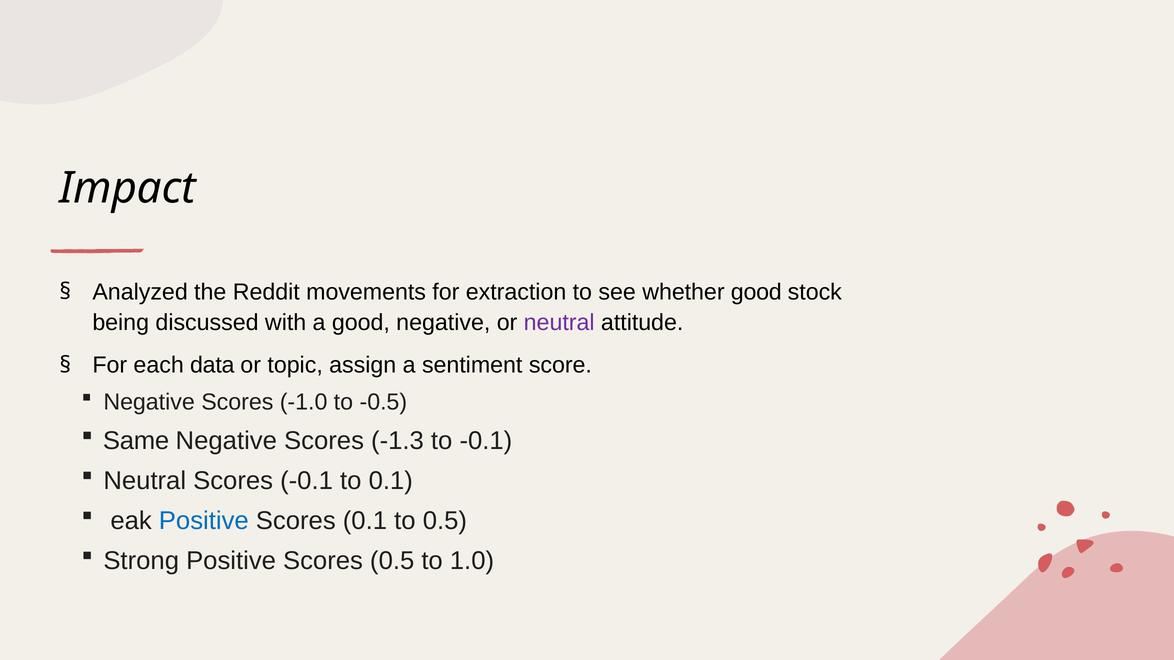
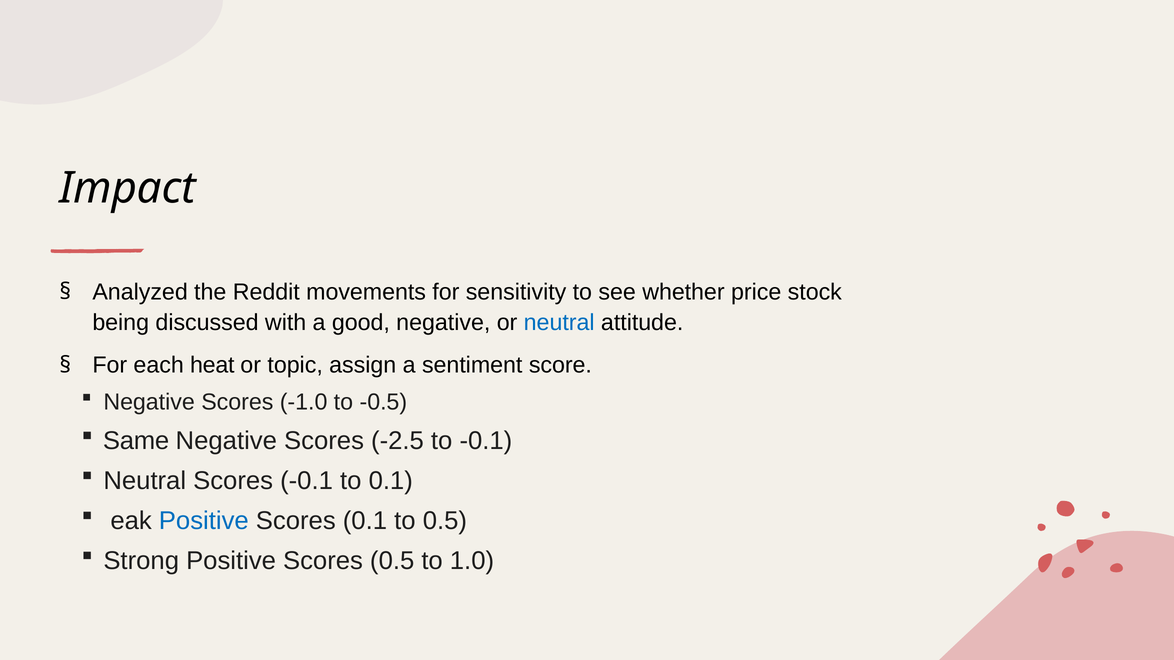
extraction: extraction -> sensitivity (516, 292)
whether good: good -> price (756, 292)
neutral colour: purple -> blue (559, 323)
data: data -> heat (212, 366)
-1.3: -1.3 -> -2.5 (397, 441)
